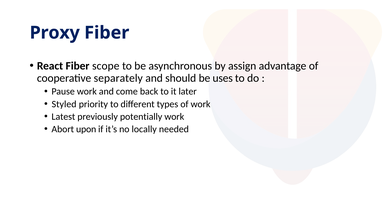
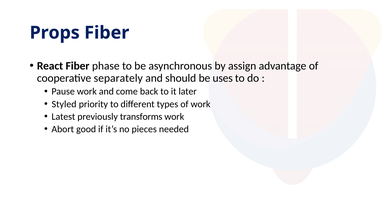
Proxy: Proxy -> Props (55, 33)
scope: scope -> phase (106, 66)
potentially: potentially -> transforms (141, 116)
upon: upon -> good (86, 129)
locally: locally -> pieces (144, 129)
